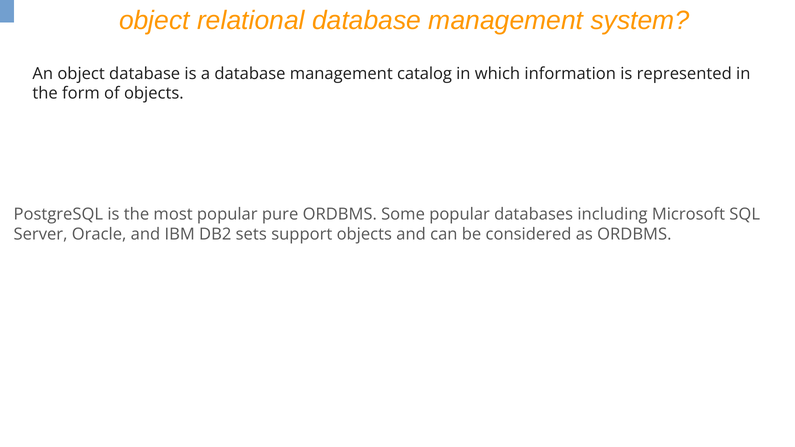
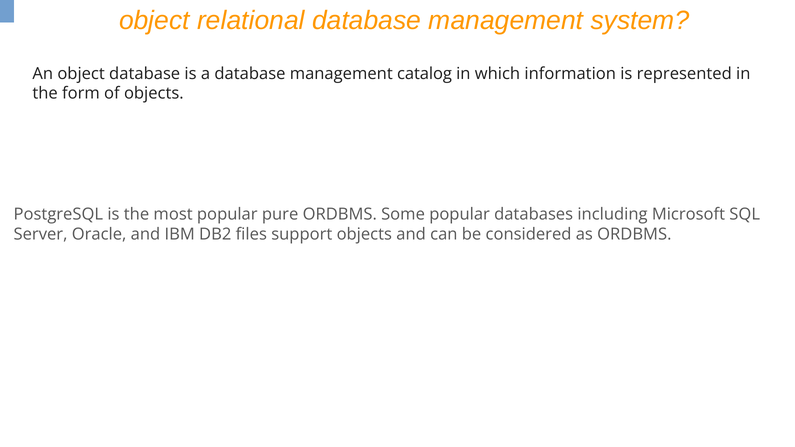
sets: sets -> files (251, 234)
